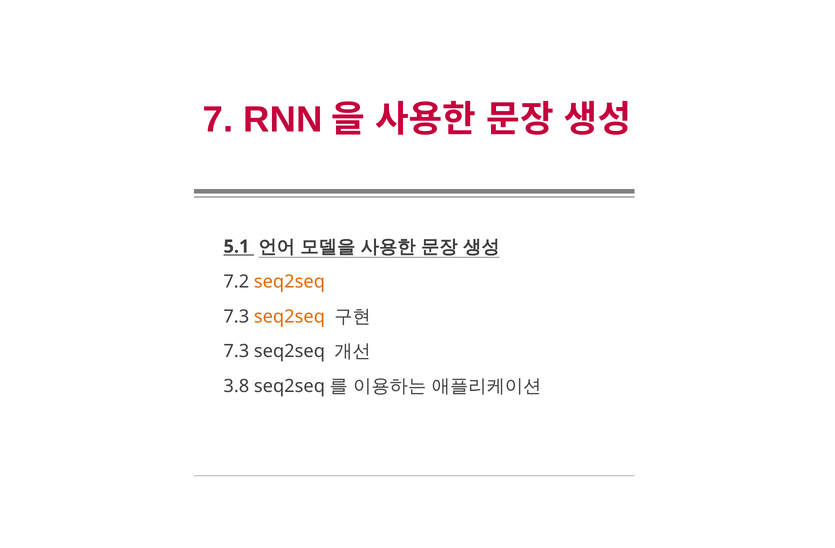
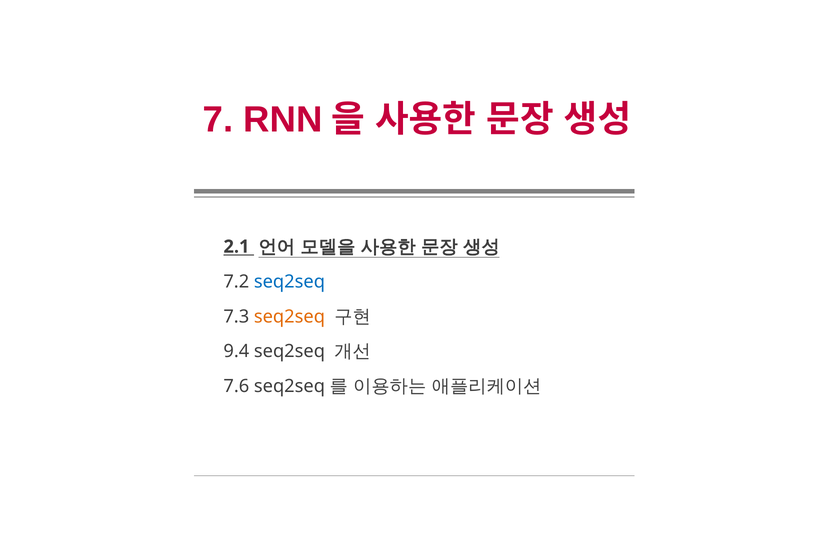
5.1: 5.1 -> 2.1 (236, 247)
seq2seq colour: orange -> blue (289, 282)
7.3: 7.3 -> 9.4 (236, 352)
3.8: 3.8 -> 7.6 (236, 387)
